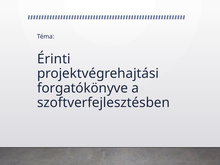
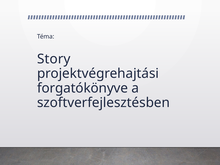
Érinti: Érinti -> Story (54, 59)
